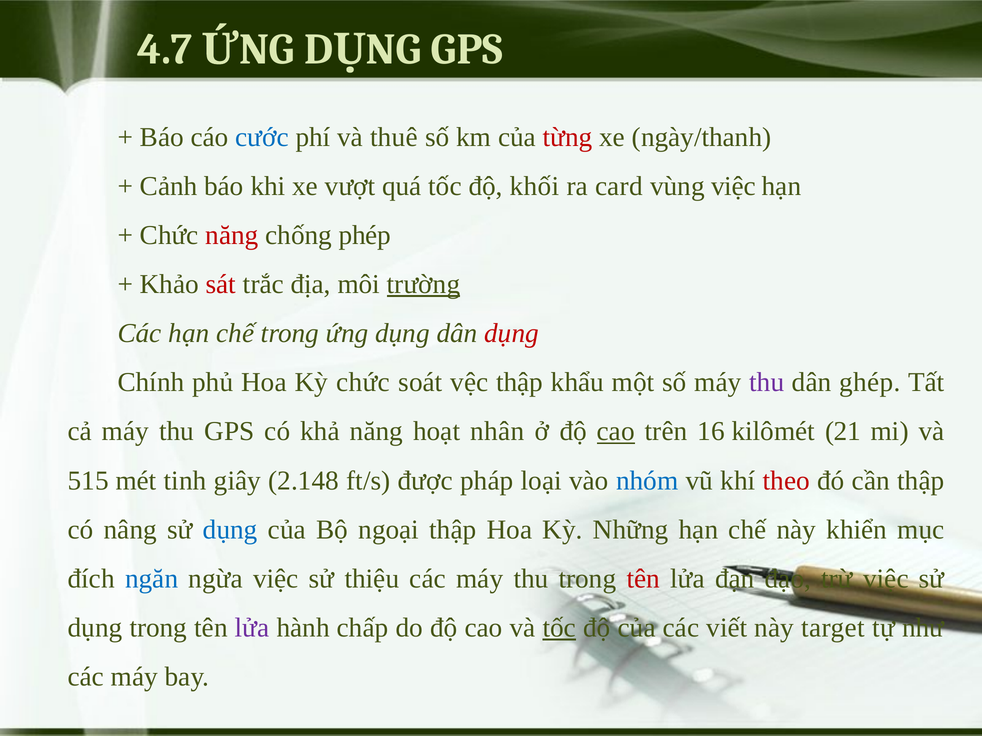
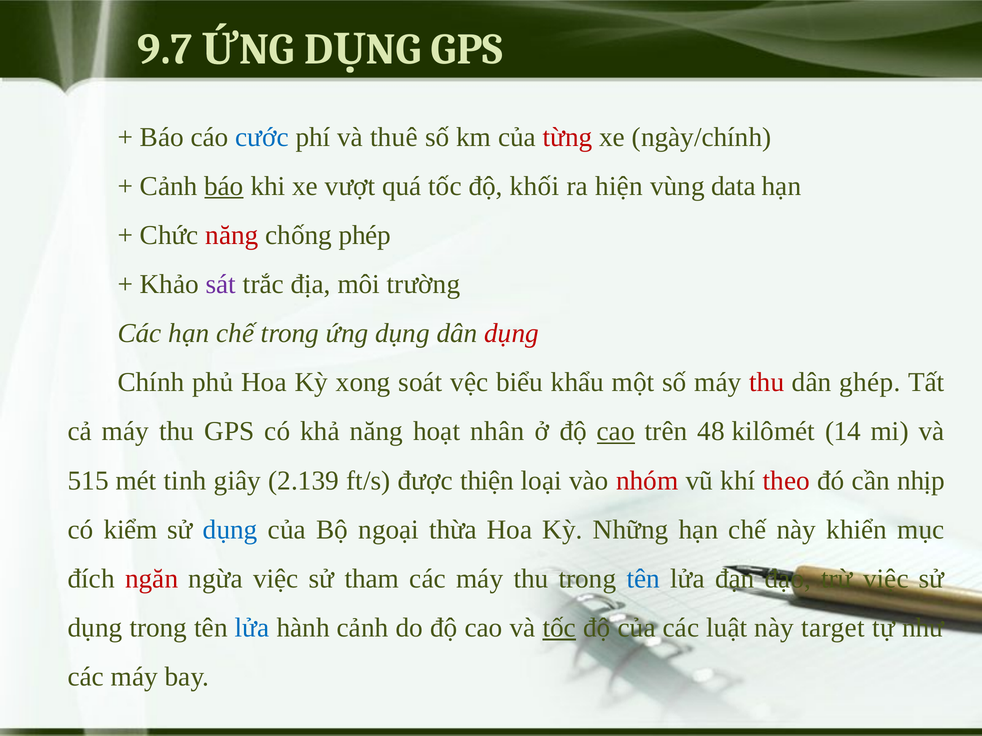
4.7: 4.7 -> 9.7 (165, 50)
ngày/thanh: ngày/thanh -> ngày/chính (702, 137)
báo underline: none -> present (224, 186)
card: card -> hiện (619, 186)
vùng việc: việc -> data (733, 186)
sát colour: red -> purple (221, 284)
trường underline: present -> none (424, 284)
Kỳ chức: chức -> xong (363, 383)
vệc thập: thập -> biểu (520, 383)
thu colour: purple -> red (767, 383)
16: 16 -> 48 (711, 432)
21: 21 -> 14 (843, 432)
2.148: 2.148 -> 2.139 (304, 481)
pháp: pháp -> thiện (487, 481)
nhóm colour: blue -> red (647, 481)
cần thập: thập -> nhịp (921, 481)
nâng: nâng -> kiểm (131, 530)
ngoại thập: thập -> thừa (453, 530)
ngăn colour: blue -> red (152, 579)
thiệu: thiệu -> tham (372, 579)
tên colour: red -> blue (643, 579)
lửa colour: purple -> blue (252, 628)
hành chấp: chấp -> cảnh (363, 628)
viết: viết -> luật (727, 628)
